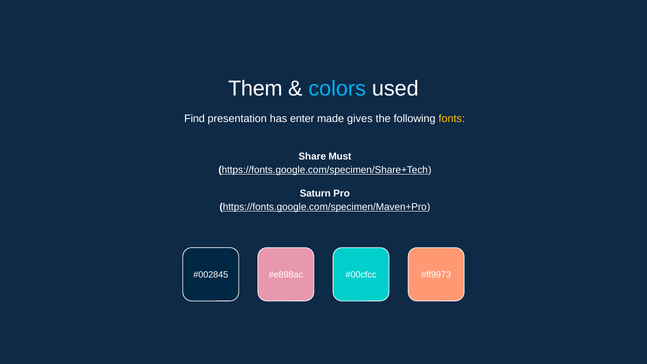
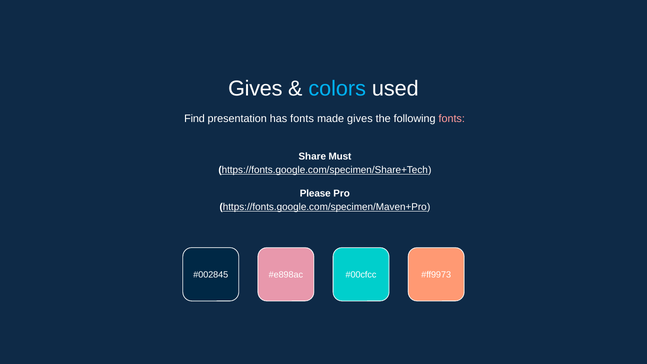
Them: Them -> Gives (255, 88)
has enter: enter -> fonts (302, 119)
fonts colour: yellow -> pink (452, 119)
Saturn: Saturn -> Please (315, 193)
